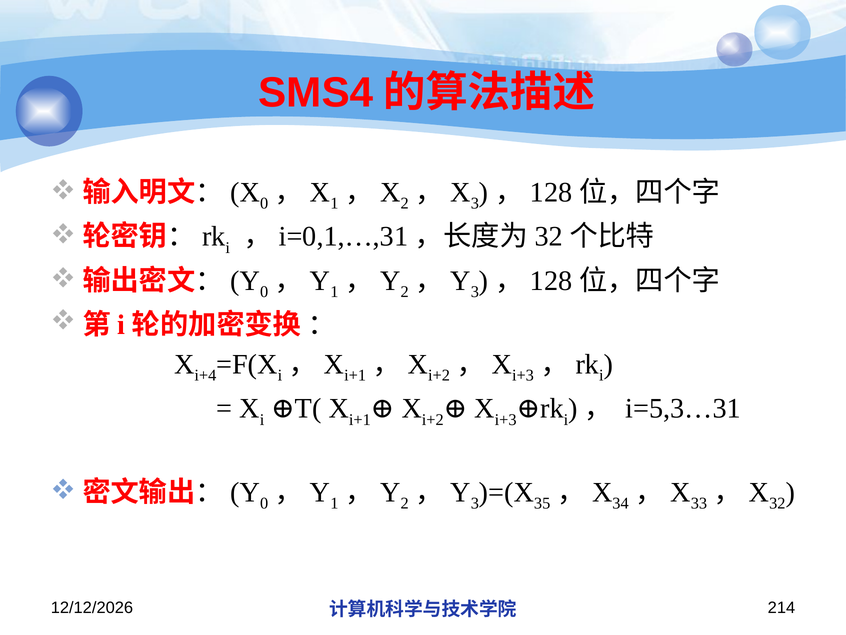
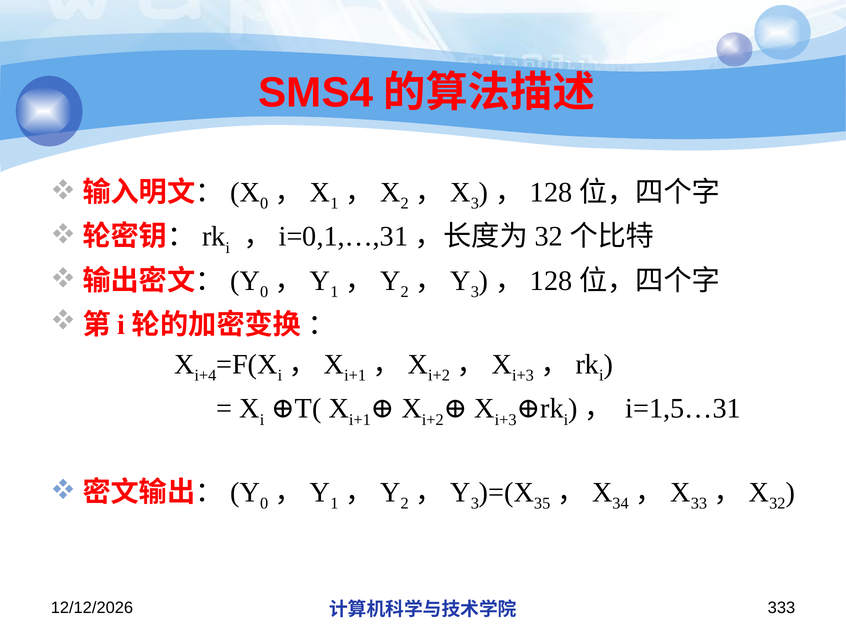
i=5,3…31: i=5,3…31 -> i=1,5…31 (683, 408)
214: 214 -> 333 (781, 607)
